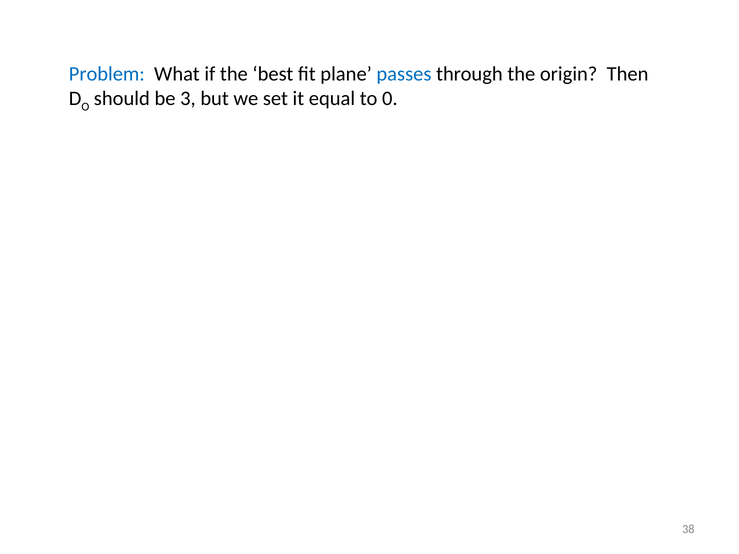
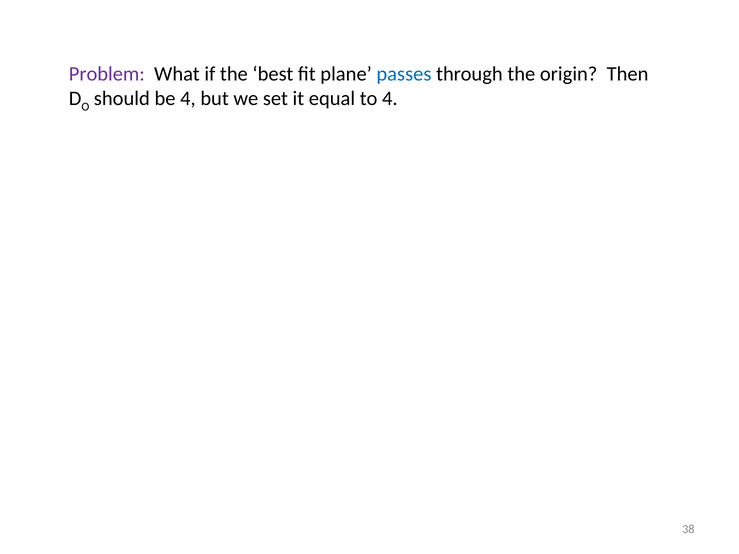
Problem colour: blue -> purple (107, 74)
be 3: 3 -> 4 (188, 99)
to 0: 0 -> 4 (390, 99)
